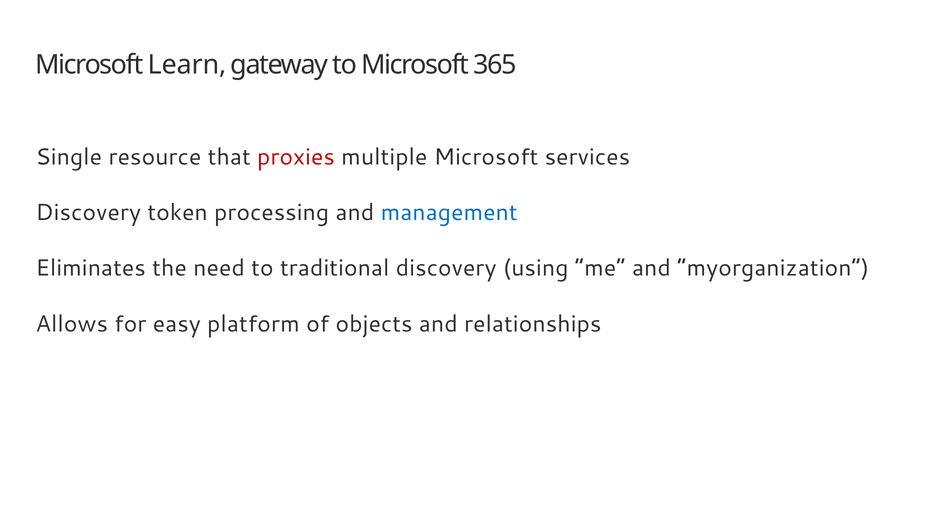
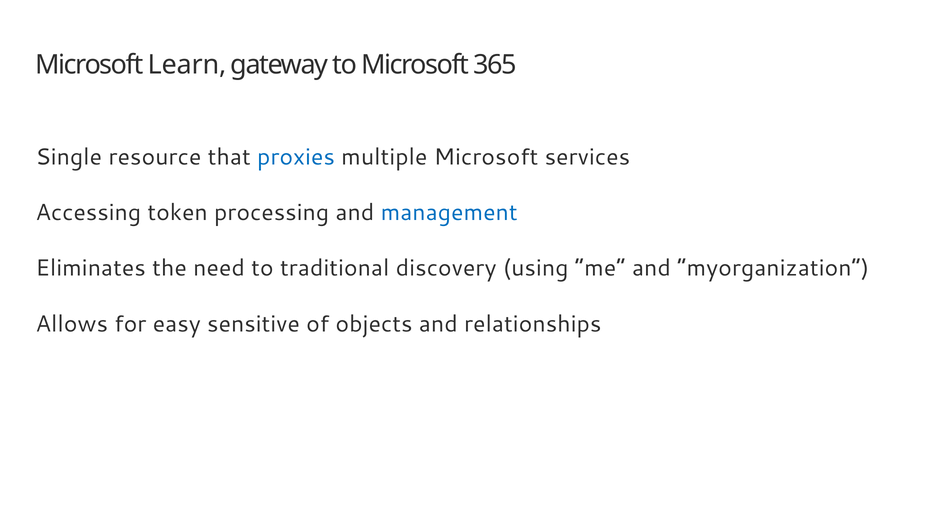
proxies colour: red -> blue (296, 157)
Discovery: Discovery -> Accessing (88, 213)
platform: platform -> sensitive (253, 324)
